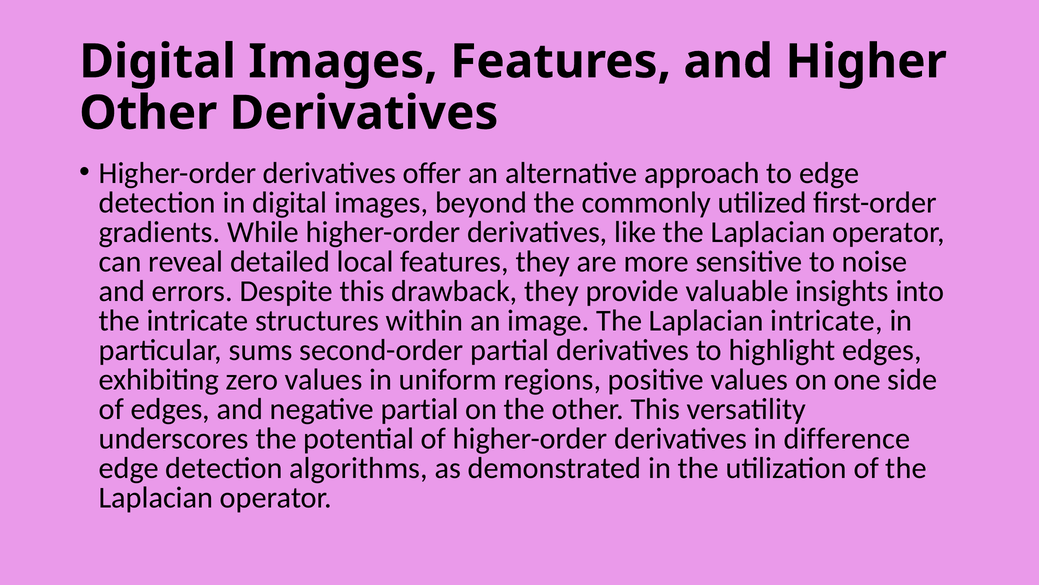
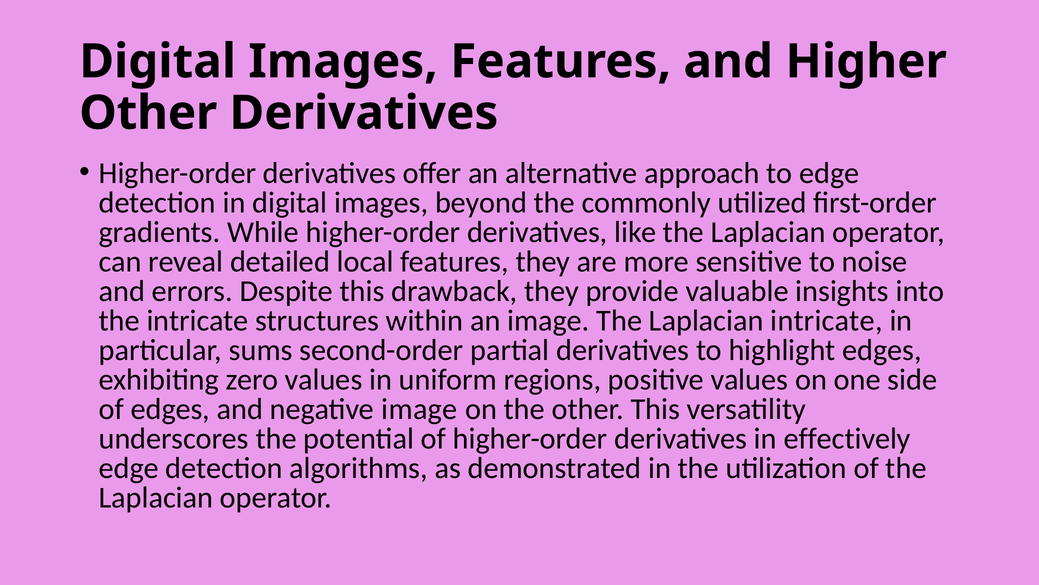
negative partial: partial -> image (419, 409)
difference: difference -> effectively (847, 438)
